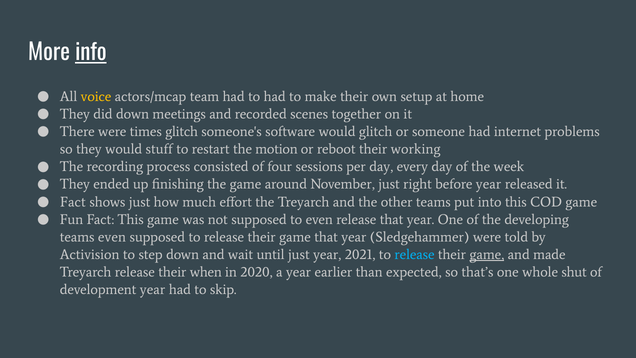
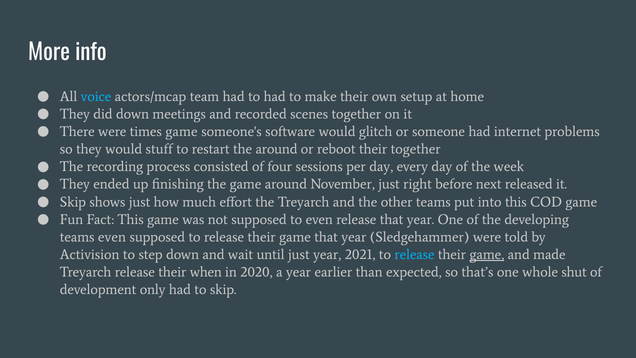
info underline: present -> none (91, 53)
voice colour: yellow -> light blue (96, 97)
times glitch: glitch -> game (181, 132)
the motion: motion -> around (276, 149)
their working: working -> together (416, 149)
before year: year -> next (489, 184)
Fact: Fact -> Skip (73, 202)
development year: year -> only (153, 289)
